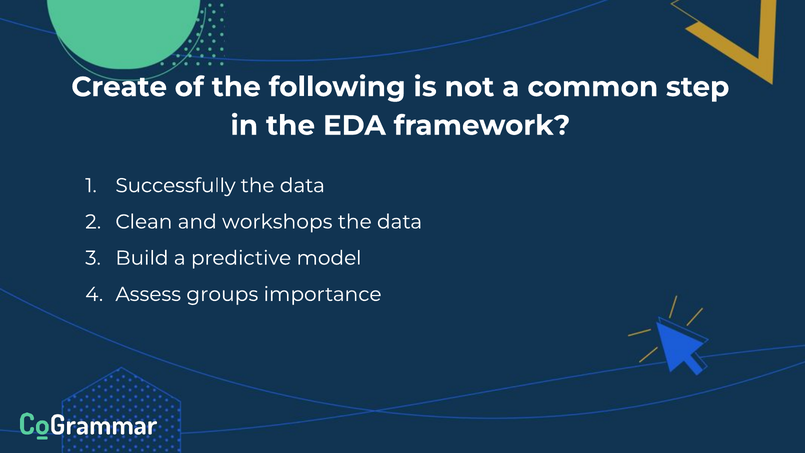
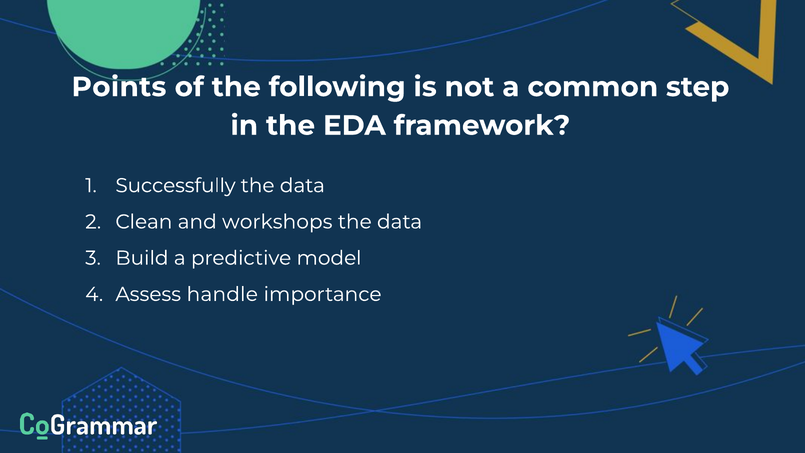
Create: Create -> Points (119, 87)
groups: groups -> handle (222, 294)
